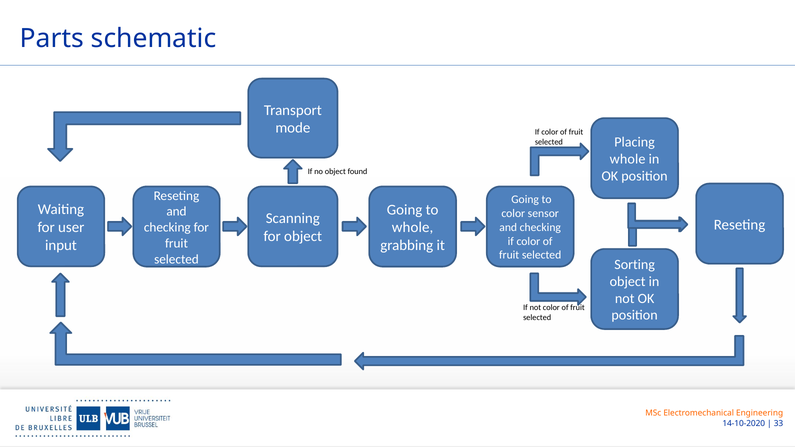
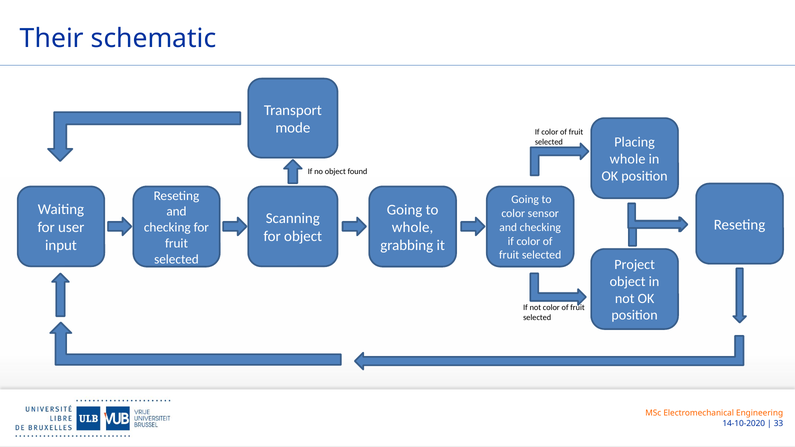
Parts: Parts -> Their (52, 39)
Sorting: Sorting -> Project (635, 265)
